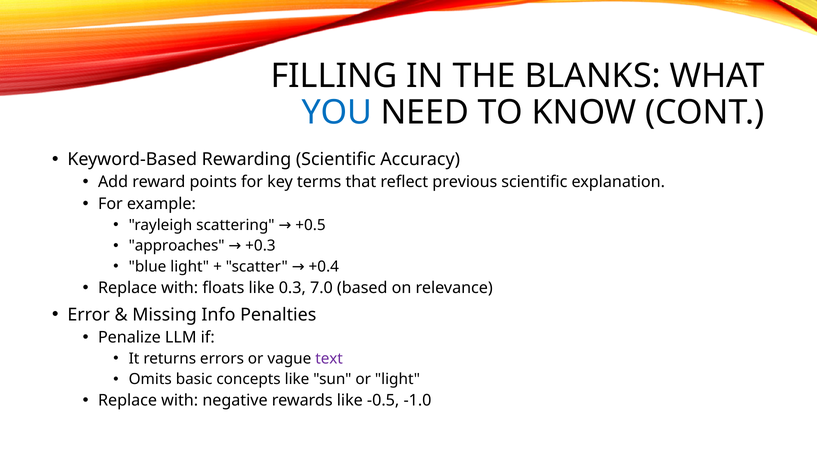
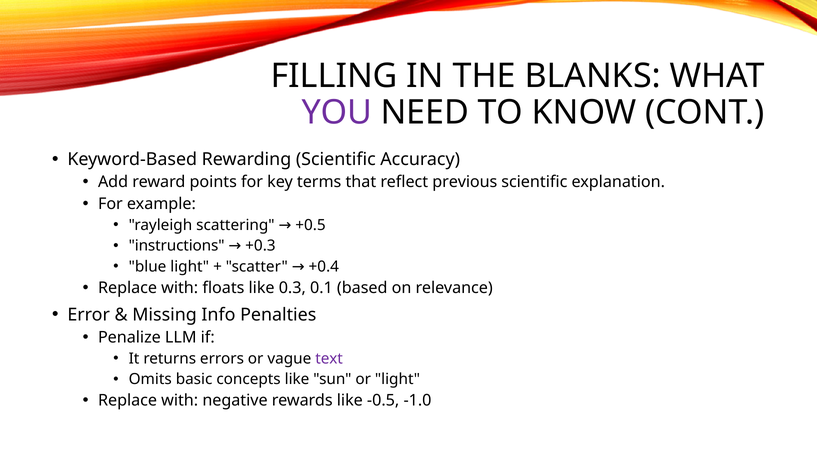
YOU colour: blue -> purple (337, 113)
approaches: approaches -> instructions (177, 246)
7.0: 7.0 -> 0.1 (321, 288)
